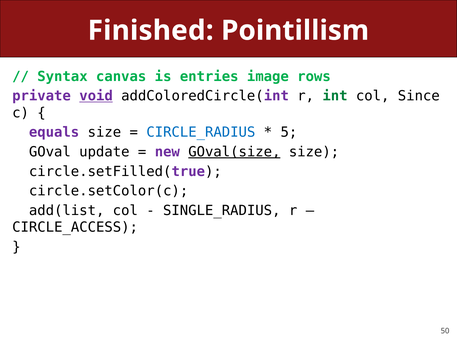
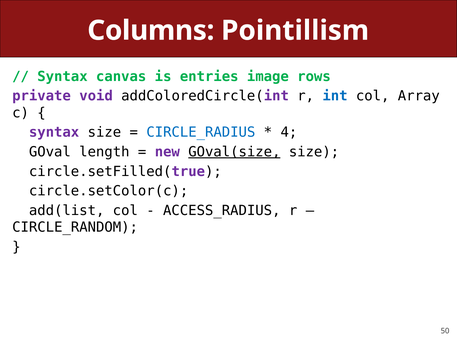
Finished: Finished -> Columns (151, 31)
void underline: present -> none (96, 96)
int colour: green -> blue (335, 96)
Since: Since -> Array (419, 96)
equals: equals -> syntax (54, 132)
5: 5 -> 4 (289, 132)
update: update -> length (104, 152)
SINGLE_RADIUS: SINGLE_RADIUS -> ACCESS_RADIUS (222, 210)
CIRCLE_ACCESS: CIRCLE_ACCESS -> CIRCLE_RANDOM (75, 227)
